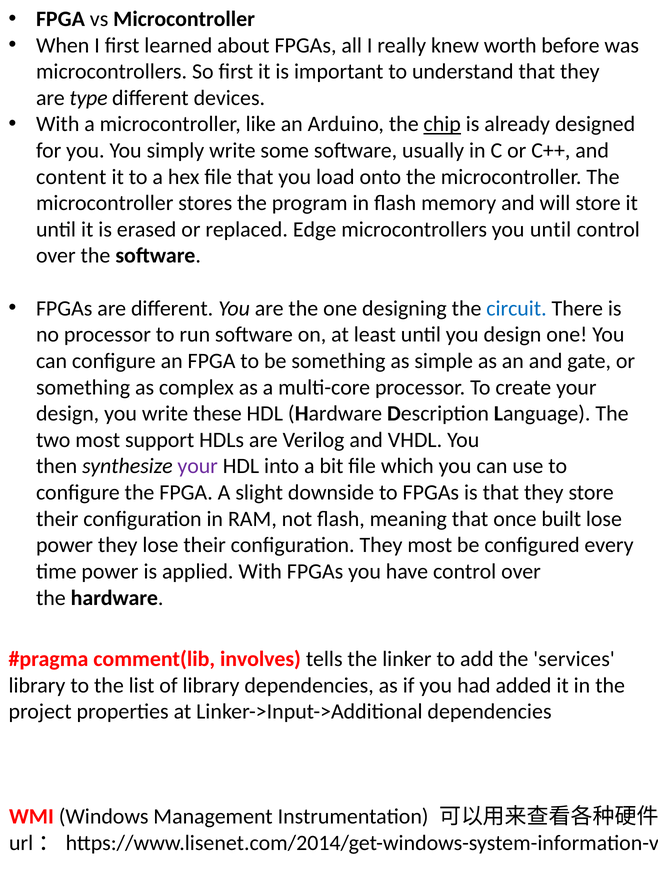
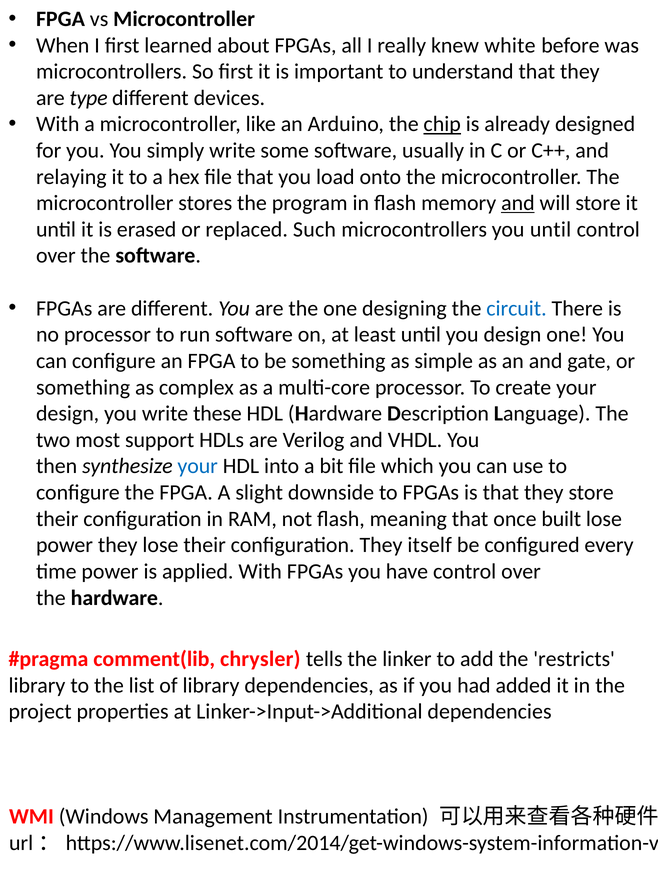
worth: worth -> white (510, 45)
content: content -> relaying (71, 177)
and underline: none -> present (518, 203)
Edge: Edge -> Such (314, 230)
your colour: purple -> blue (198, 466)
They most: most -> itself (430, 545)
involves: involves -> chrysler (260, 659)
services: services -> restricts (574, 659)
